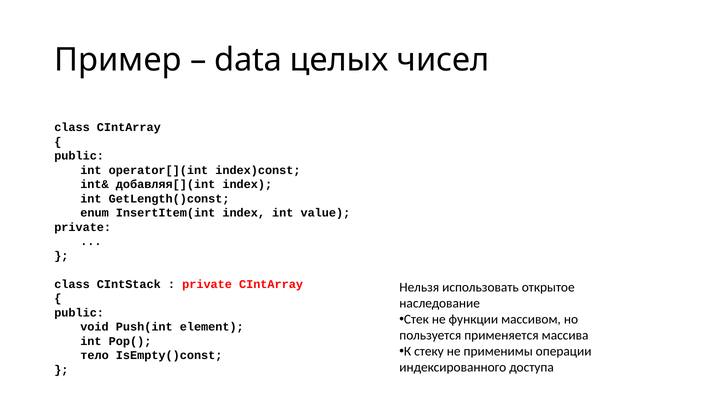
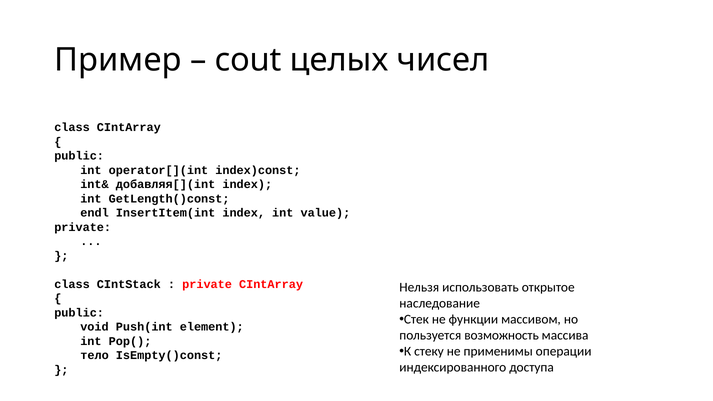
data: data -> cout (248, 60)
enum: enum -> endl (95, 213)
применяется: применяется -> возможность (502, 335)
